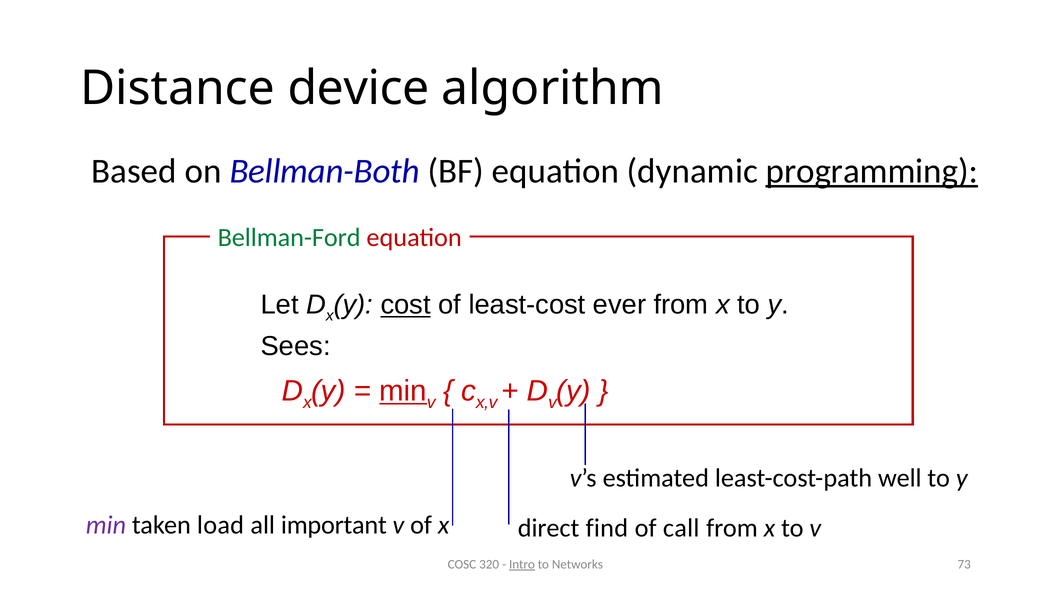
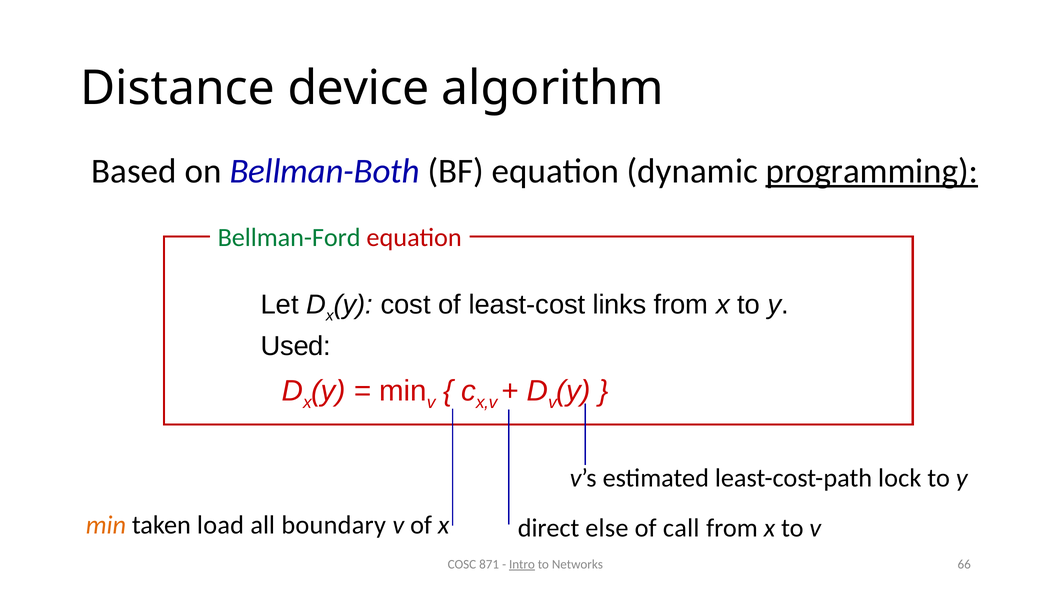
cost underline: present -> none (406, 305)
ever: ever -> links (620, 305)
Sees: Sees -> Used (296, 346)
min underline: present -> none (403, 391)
well: well -> lock (900, 478)
min colour: purple -> orange (106, 525)
important: important -> boundary (334, 525)
find: find -> else (607, 528)
320: 320 -> 871 (489, 564)
73: 73 -> 66 (964, 564)
